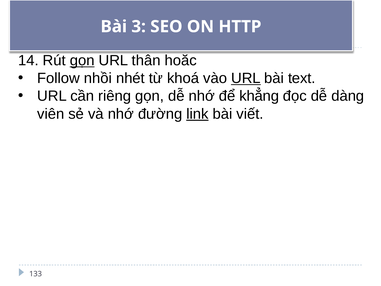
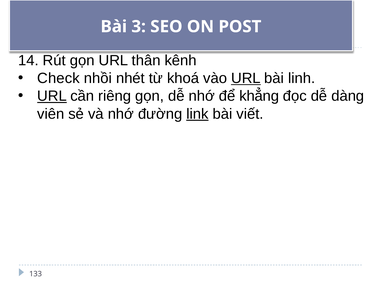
HTTP: HTTP -> POST (240, 27)
gọn underline: present -> none (82, 60)
hoăc: hoăc -> kênh (181, 60)
Follow: Follow -> Check (58, 78)
text: text -> linh (302, 78)
URL underline: none -> present (52, 96)
